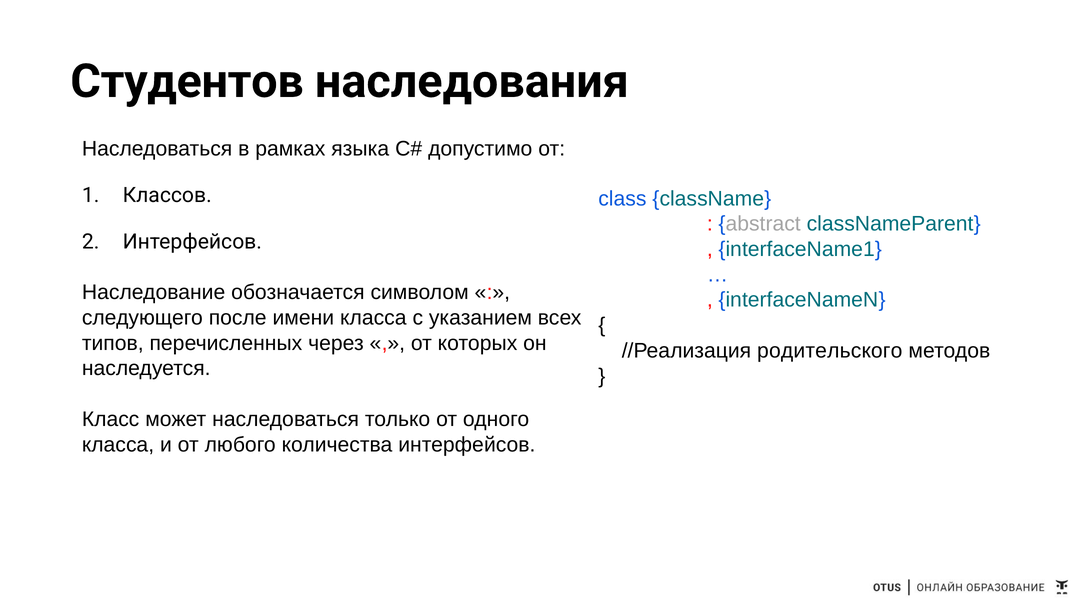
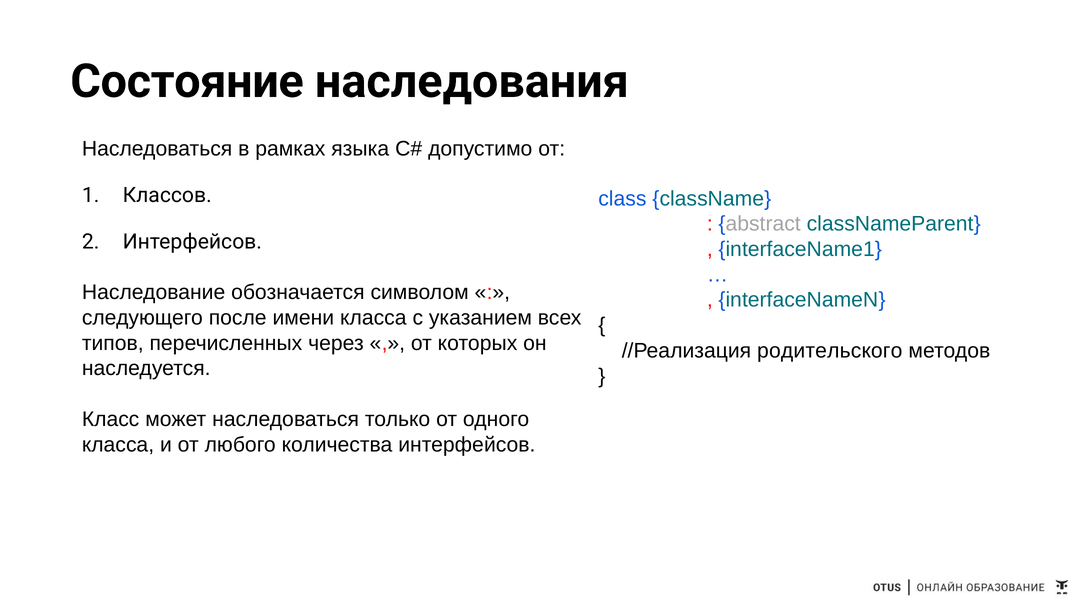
Студентов: Студентов -> Состояние (187, 81)
